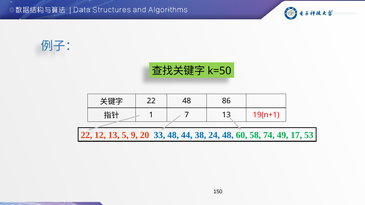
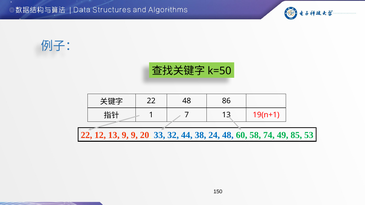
13 5: 5 -> 9 (125, 135)
33 48: 48 -> 32 (173, 135)
17: 17 -> 85 (296, 135)
